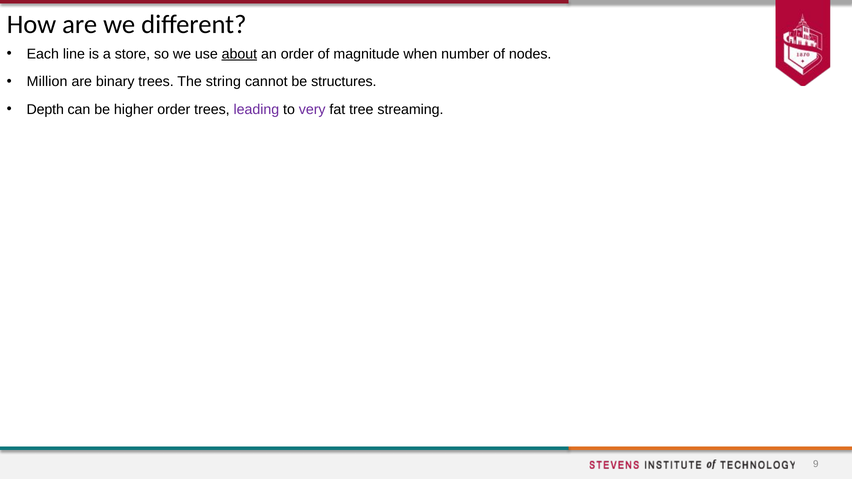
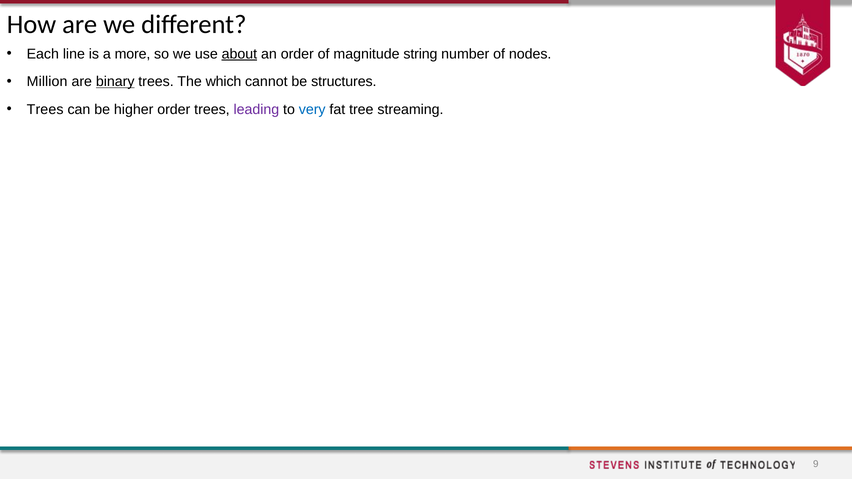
store: store -> more (133, 54)
when: when -> string (420, 54)
binary underline: none -> present (115, 82)
string: string -> which (223, 82)
Depth: Depth -> Trees (45, 109)
very colour: purple -> blue (312, 109)
